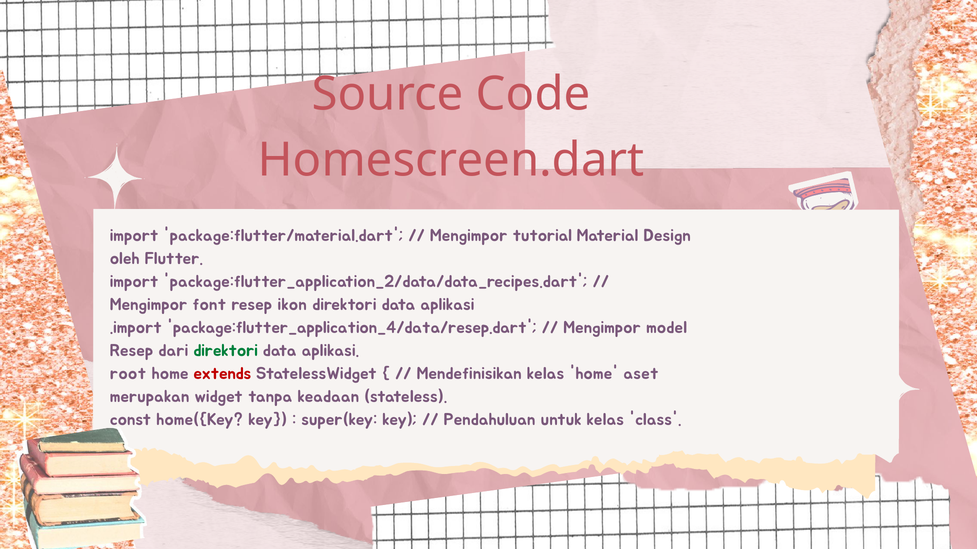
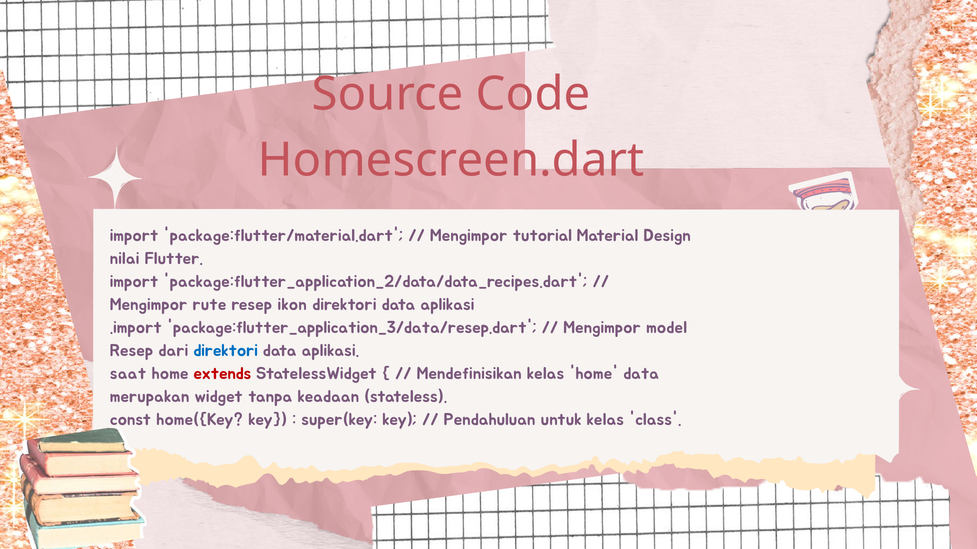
oleh: oleh -> nilai (125, 259)
font: font -> rute (209, 305)
package:flutter_application_4/data/resep.dart: package:flutter_application_4/data/resep.dart -> package:flutter_application_3/data/resep.dart (352, 328)
direktori colour: green -> blue (226, 351)
root: root -> saat (128, 374)
home aset: aset -> data (641, 374)
